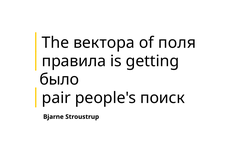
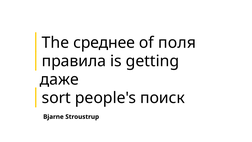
вектора: вектора -> среднее (104, 43)
было: было -> даже (59, 79)
pair: pair -> sort (56, 98)
